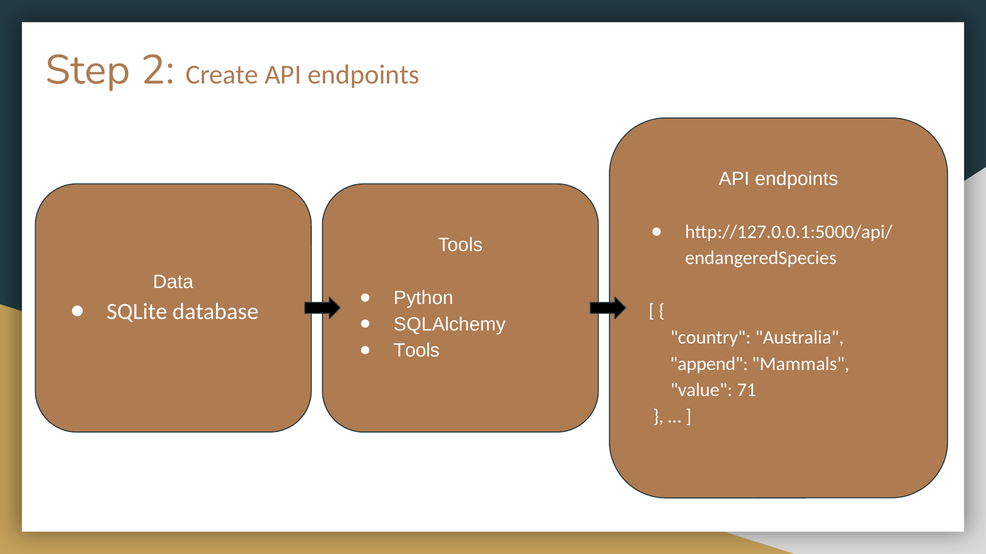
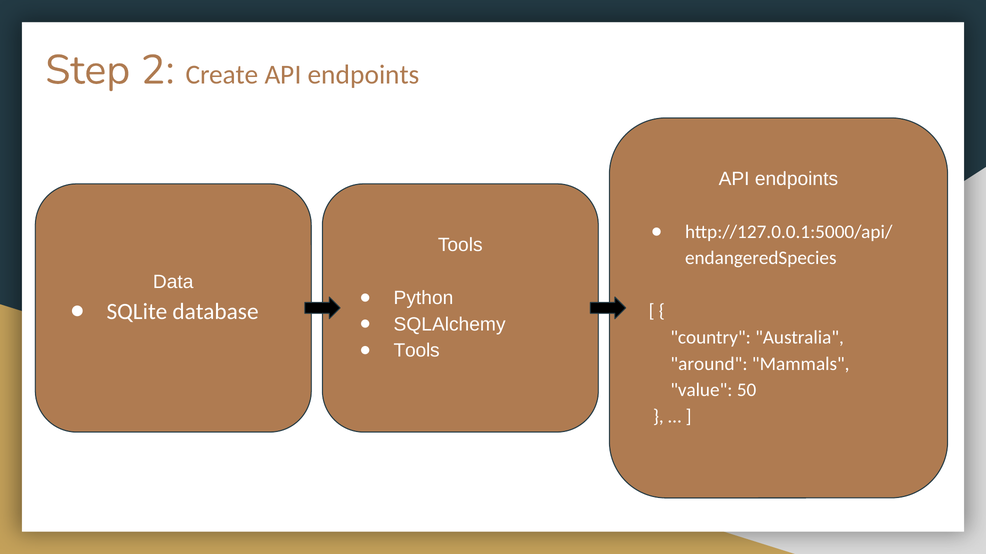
append: append -> around (709, 364)
71: 71 -> 50 (747, 391)
